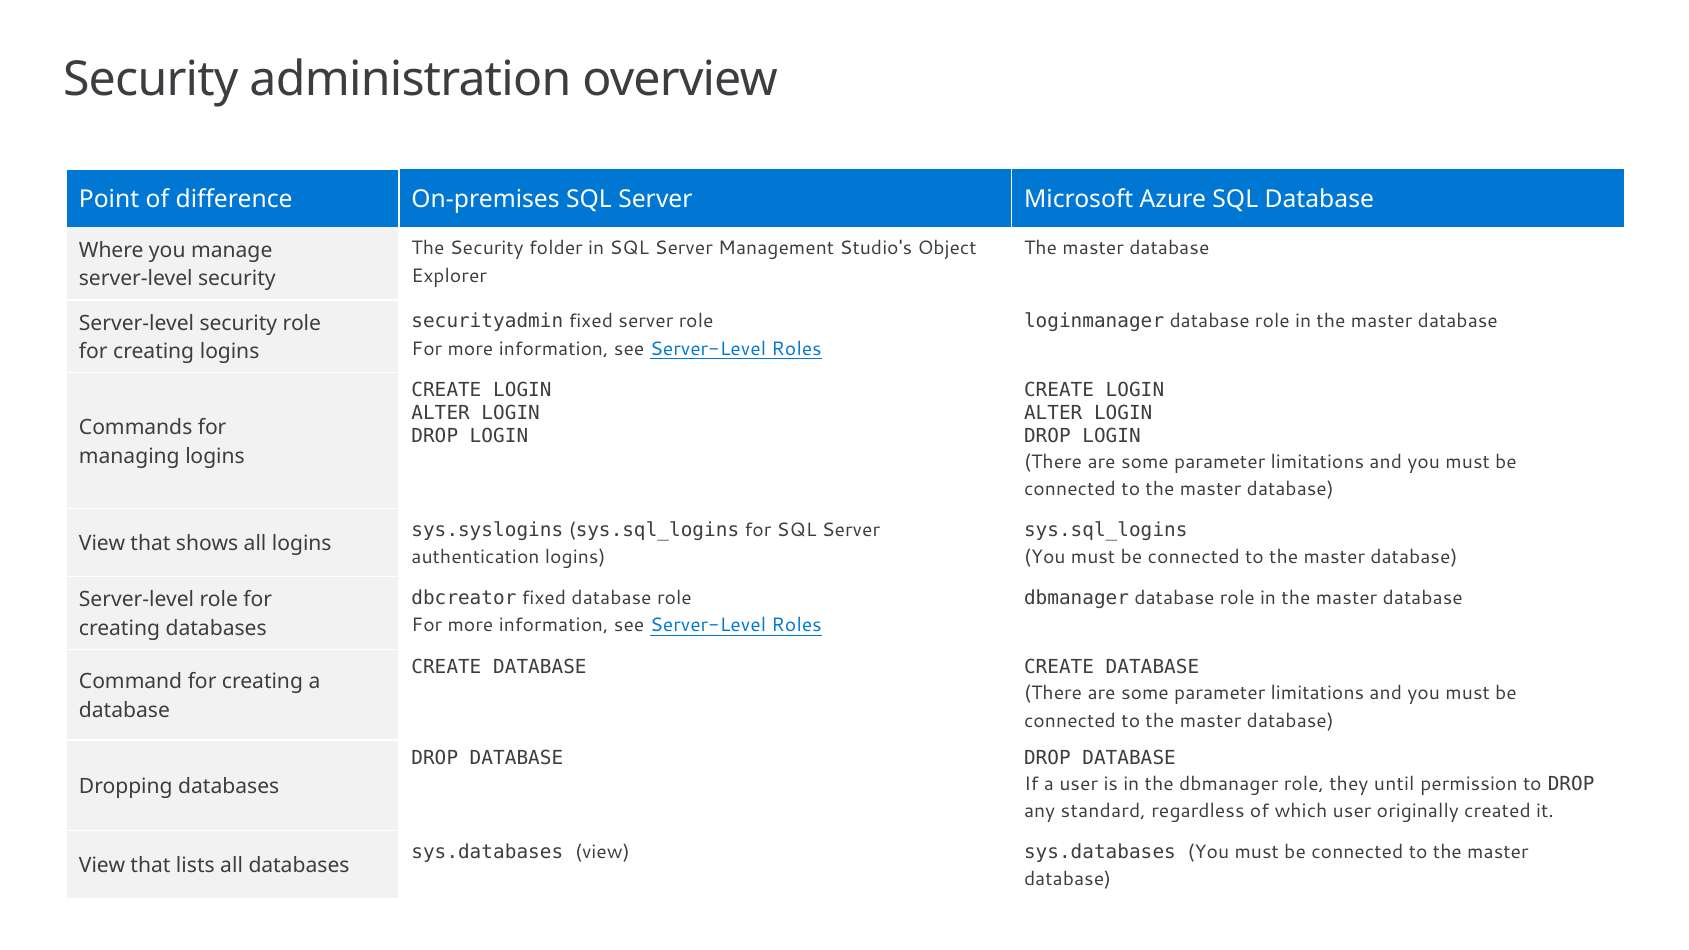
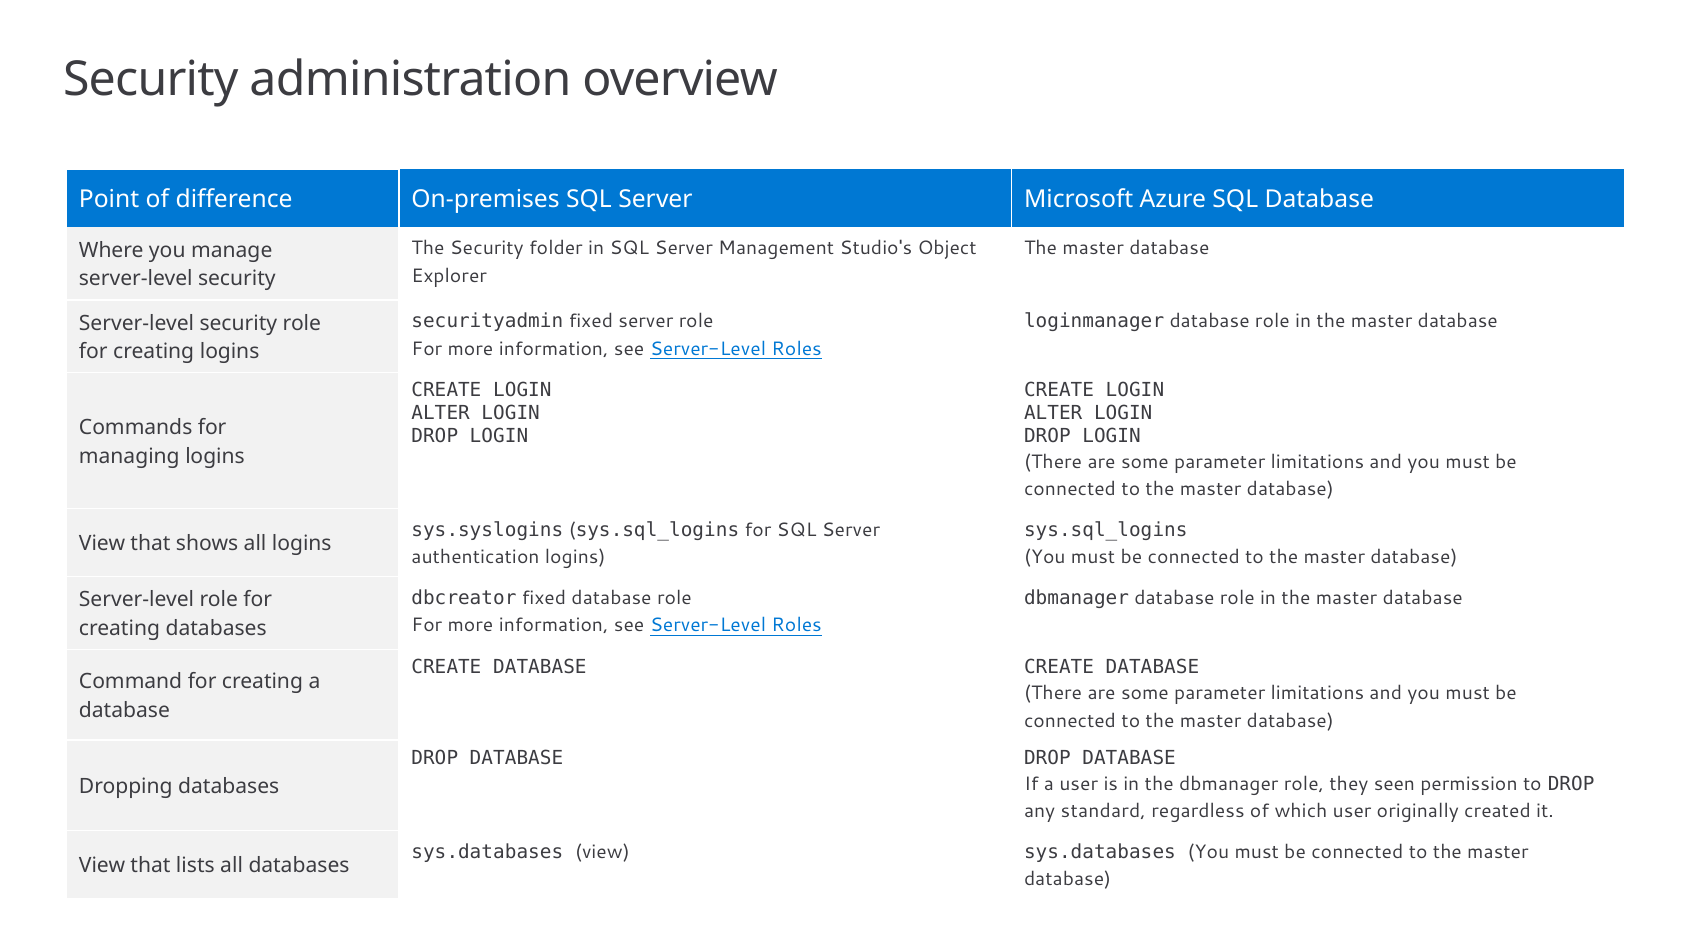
until: until -> seen (1394, 784)
